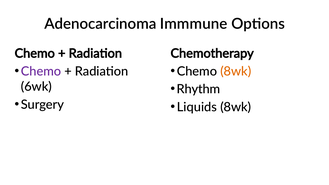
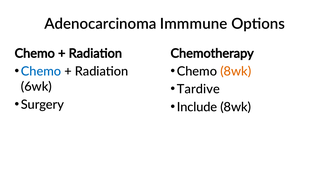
Chemo colour: purple -> blue (41, 71)
Rhythm: Rhythm -> Tardive (198, 89)
Liquids: Liquids -> Include (197, 107)
